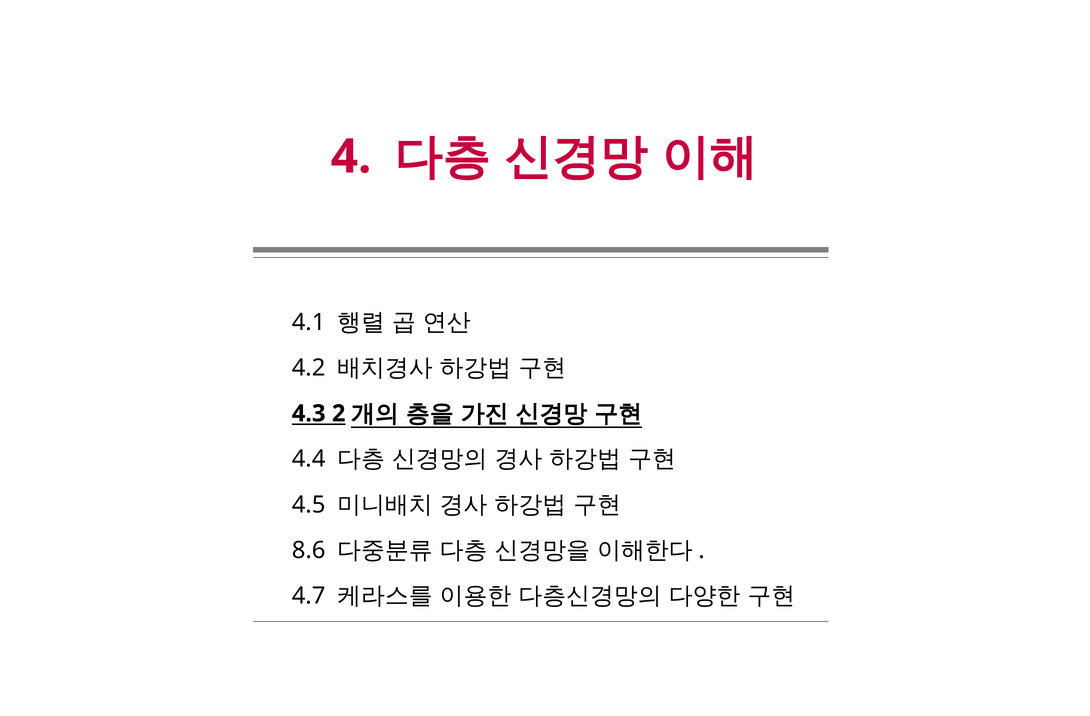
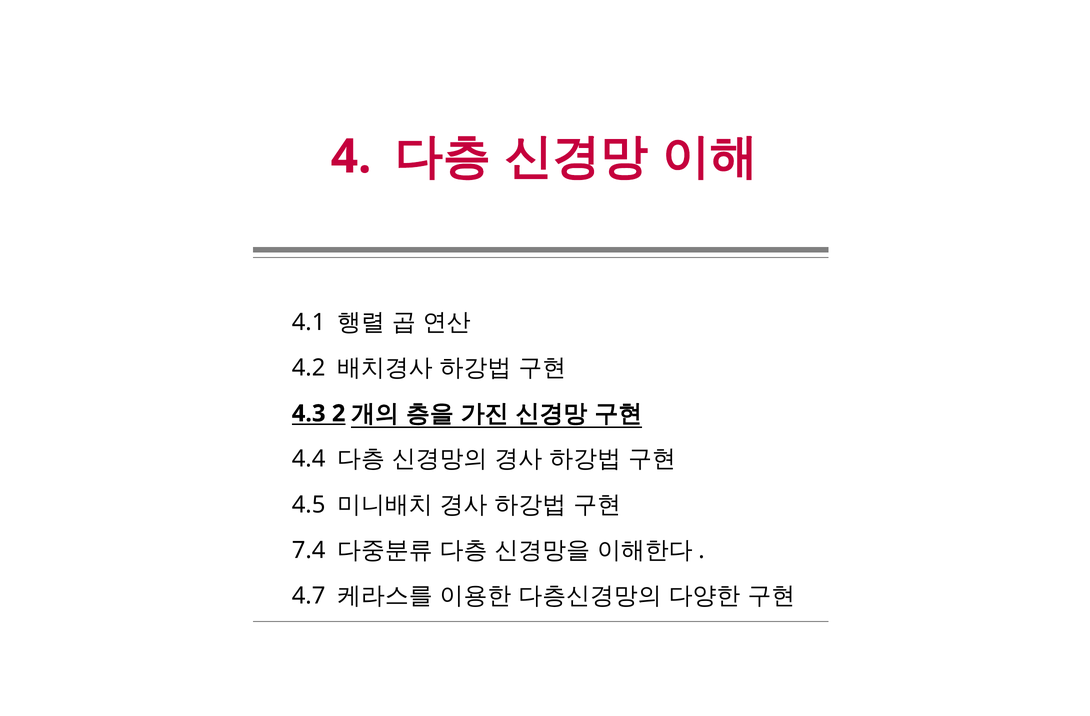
8.6: 8.6 -> 7.4 (309, 550)
